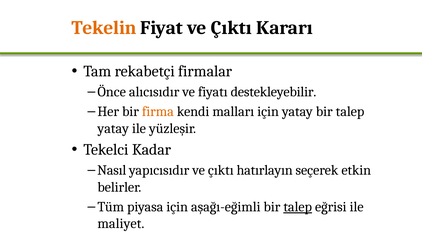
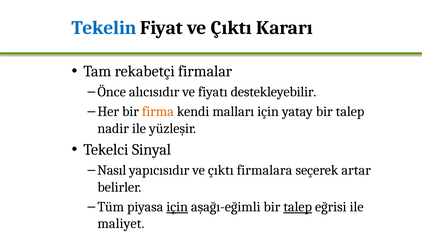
Tekelin colour: orange -> blue (104, 28)
yatay: yatay -> nadir (113, 129)
Kadar: Kadar -> Sinyal (152, 150)
hatırlayın: hatırlayın -> firmalara (265, 171)
etkin: etkin -> artar (356, 171)
için underline: none -> present (177, 207)
